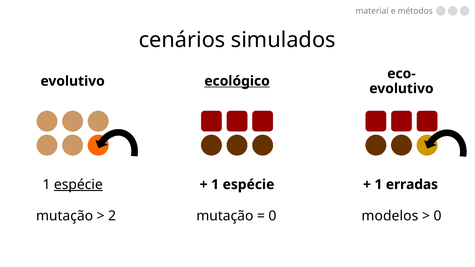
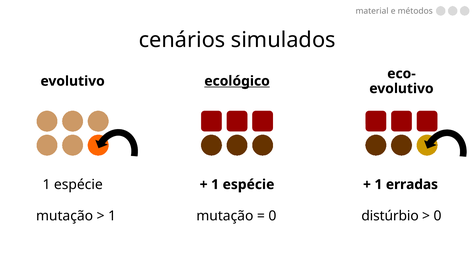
espécie underline: present -> none (78, 185)
2: 2 -> 1 (112, 216)
modelos: modelos -> distúrbio (390, 216)
